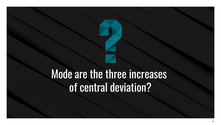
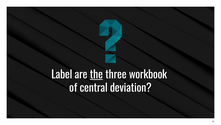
Mode: Mode -> Label (62, 74)
the underline: none -> present (96, 74)
increases: increases -> workbook (148, 74)
